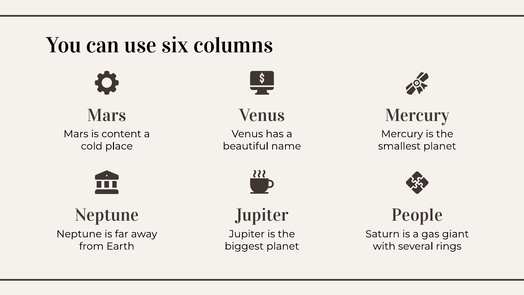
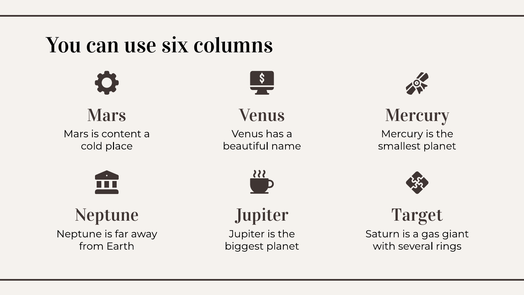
People: People -> Target (417, 215)
